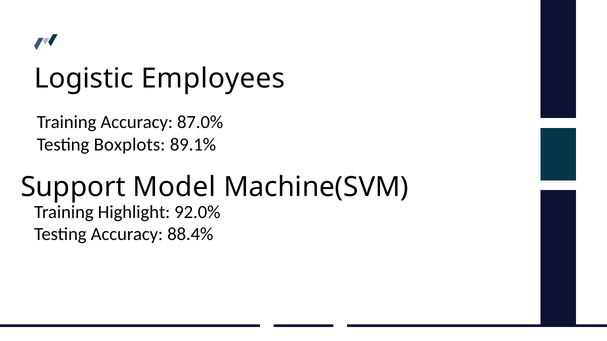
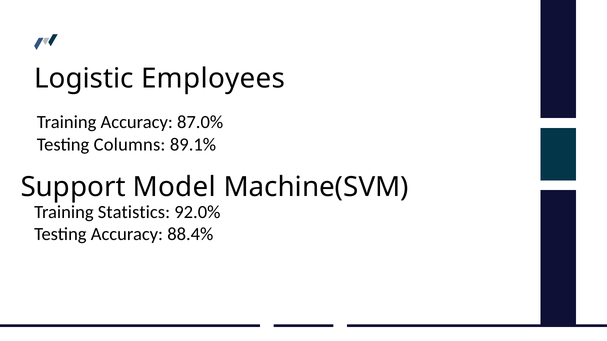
Boxplots: Boxplots -> Columns (130, 145)
Highlight: Highlight -> Statistics (134, 212)
